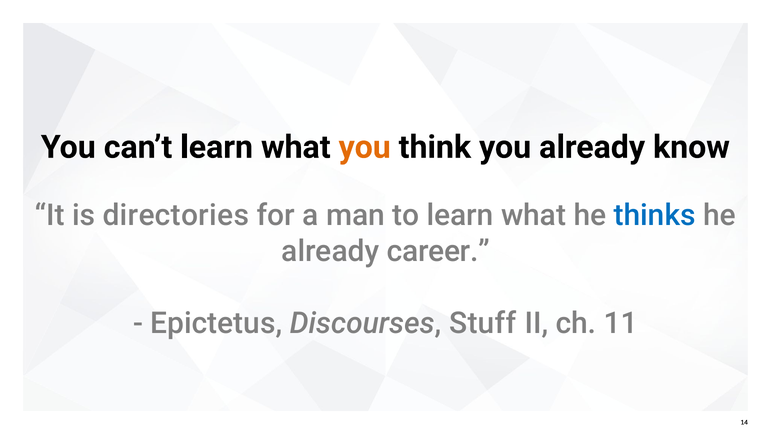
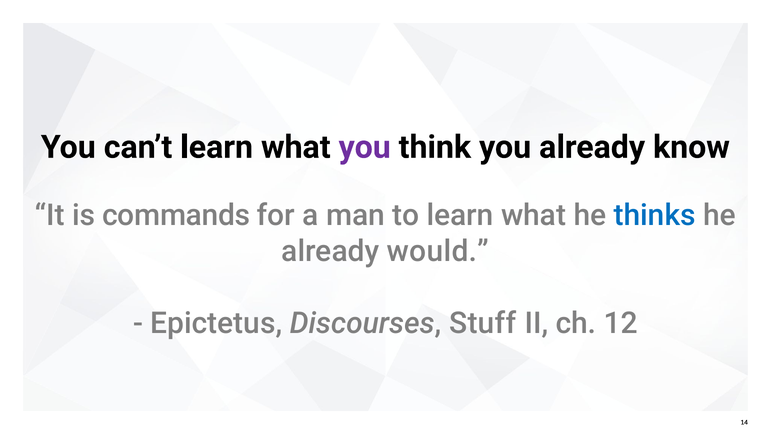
you colour: orange -> purple (365, 147)
directories: directories -> commands (176, 215)
career: career -> would (438, 251)
11: 11 -> 12 (621, 323)
